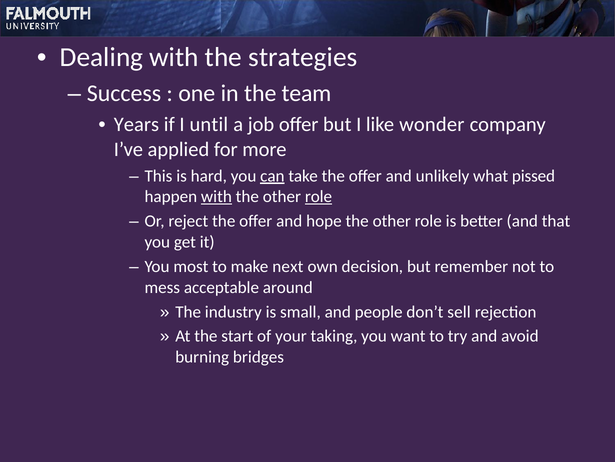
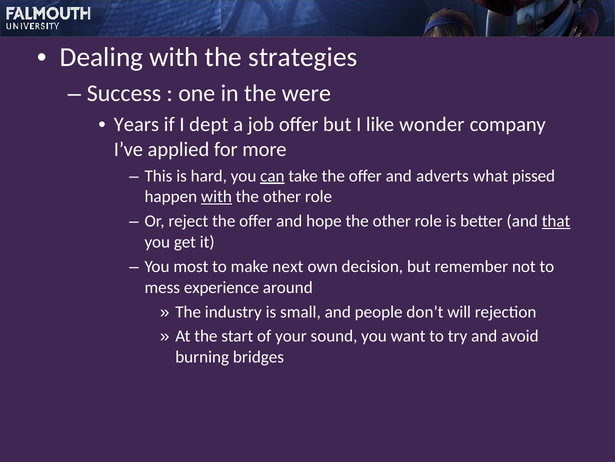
team: team -> were (306, 93)
until: until -> dept (209, 124)
unlikely: unlikely -> adverts (442, 176)
role underline: present -> none (318, 197)
that underline: none -> present (556, 221)
acceptable: acceptable -> experience (221, 287)
sell: sell -> will (459, 311)
taking: taking -> sound (334, 336)
